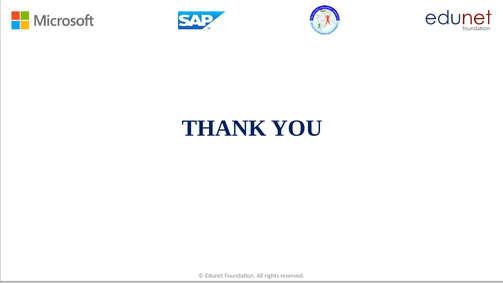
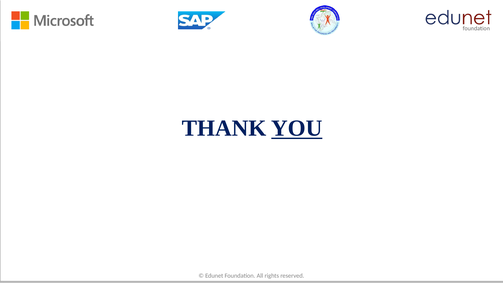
YOU underline: none -> present (297, 128)
